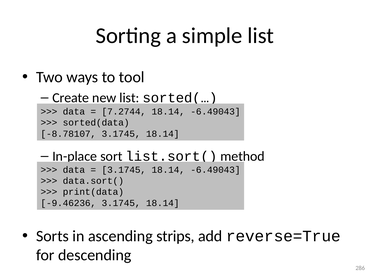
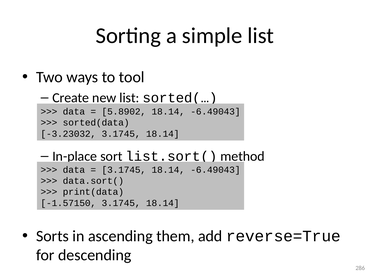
7.2744: 7.2744 -> 5.8902 (124, 112)
-8.78107: -8.78107 -> -3.23032 (68, 134)
-9.46236: -9.46236 -> -1.57150 (68, 203)
strips: strips -> them (175, 237)
